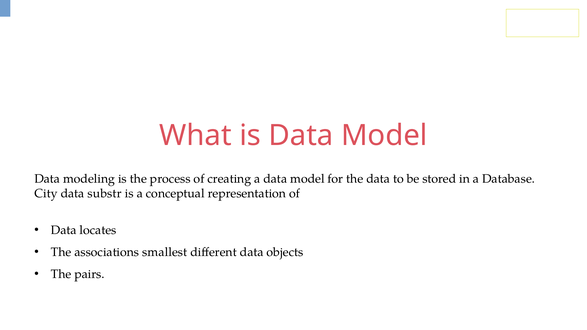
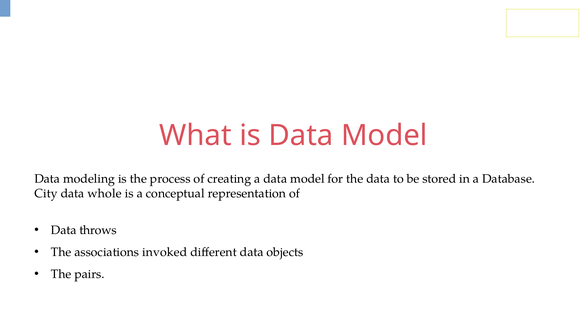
substr: substr -> whole (105, 194)
locates: locates -> throws (98, 230)
smallest: smallest -> invoked (165, 252)
